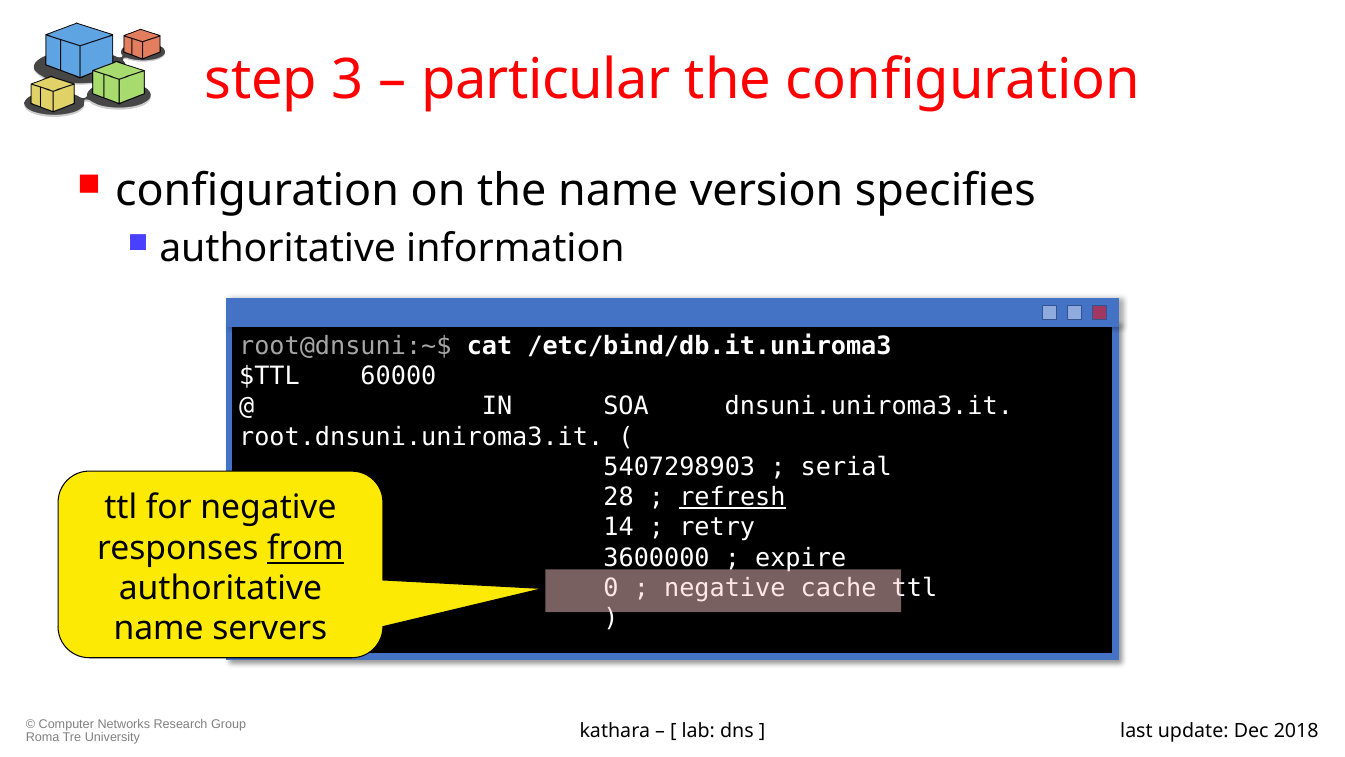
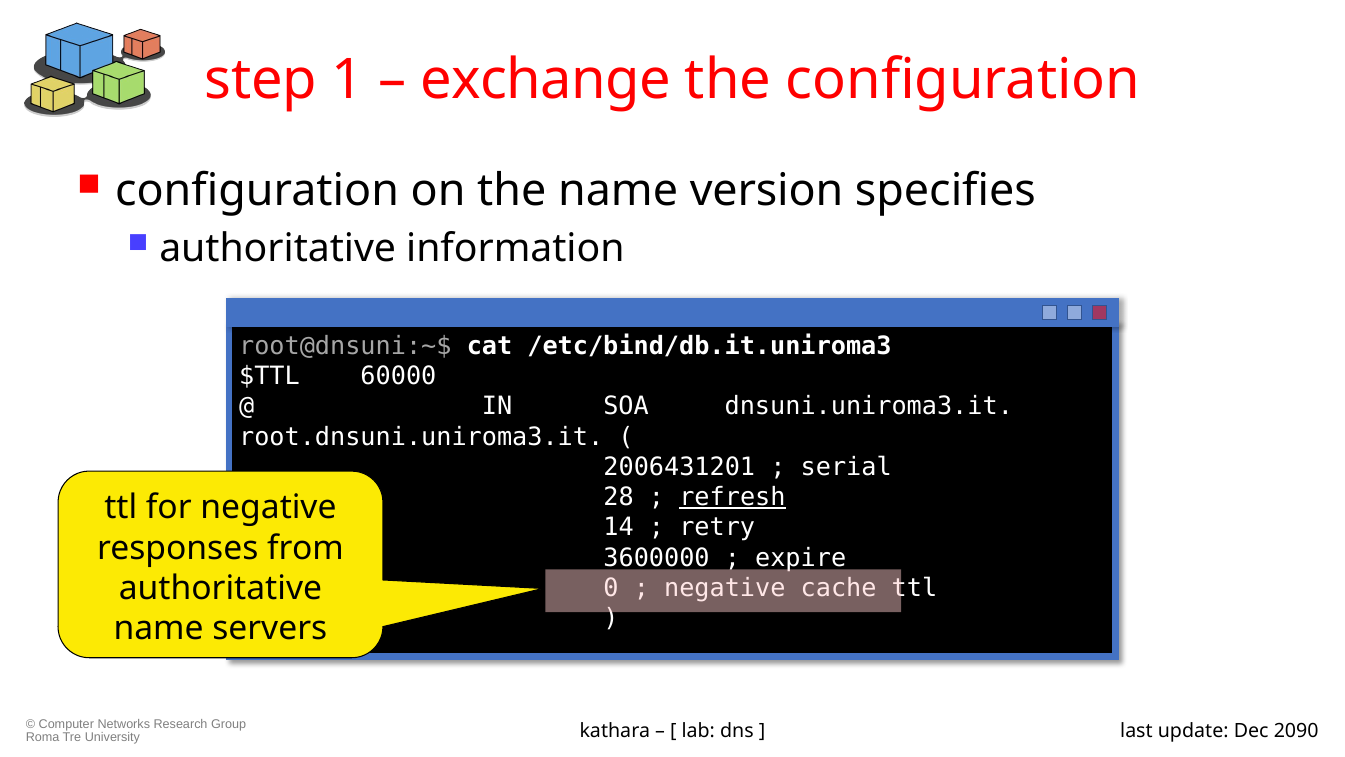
3: 3 -> 1 (348, 80)
particular: particular -> exchange (546, 80)
5407298903: 5407298903 -> 2006431201 (679, 467)
from underline: present -> none (305, 548)
2018: 2018 -> 2090 (1296, 730)
